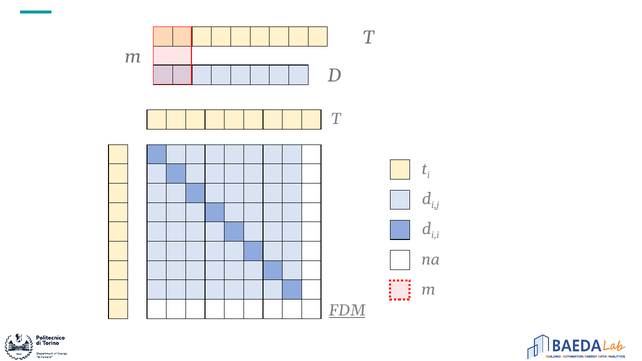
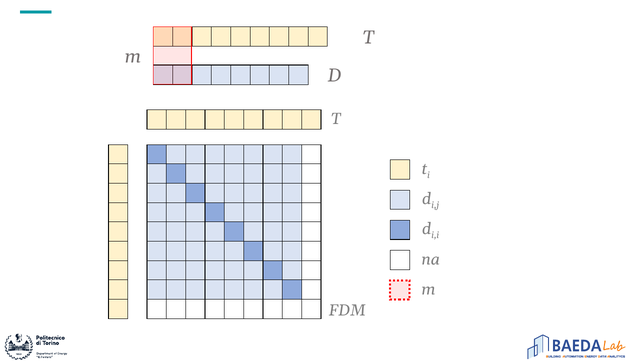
FDM underline: present -> none (347, 311)
